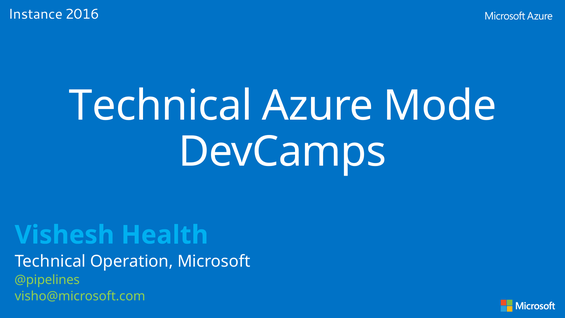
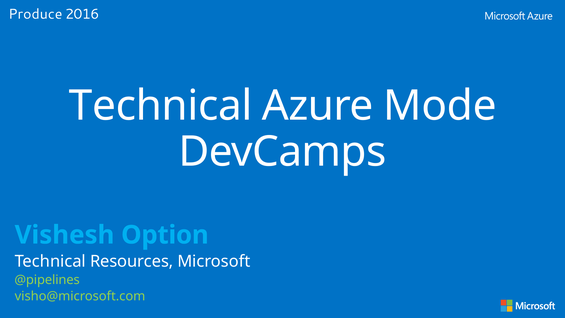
Instance: Instance -> Produce (35, 14)
Health: Health -> Option (165, 235)
Operation: Operation -> Resources (132, 261)
